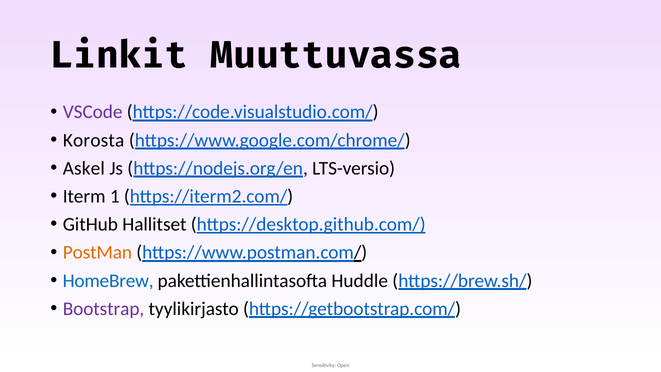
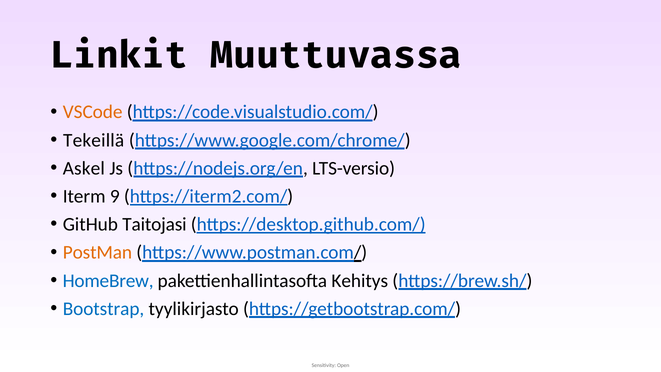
VSCode colour: purple -> orange (93, 112)
Korosta: Korosta -> Tekeillä (94, 140)
1: 1 -> 9 (115, 196)
Hallitset: Hallitset -> Taitojasi (154, 224)
Huddle: Huddle -> Kehitys (360, 281)
Bootstrap colour: purple -> blue (104, 309)
